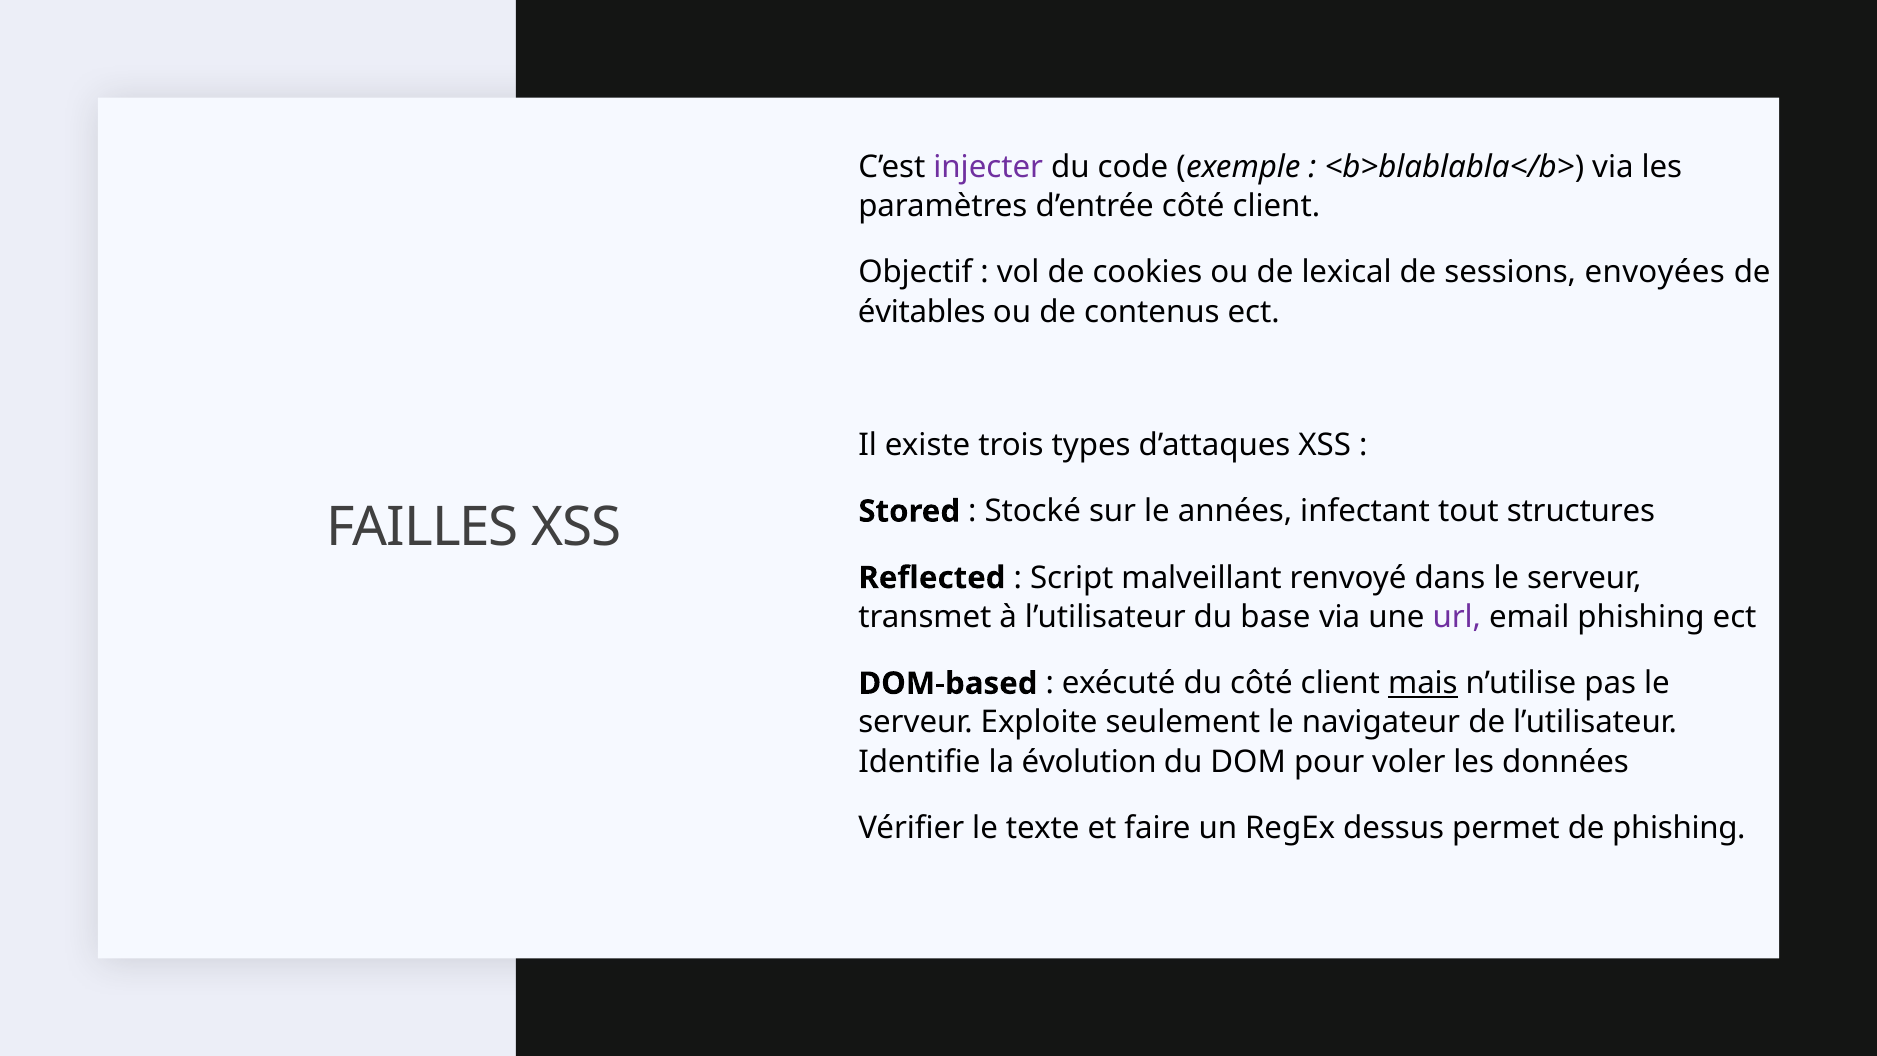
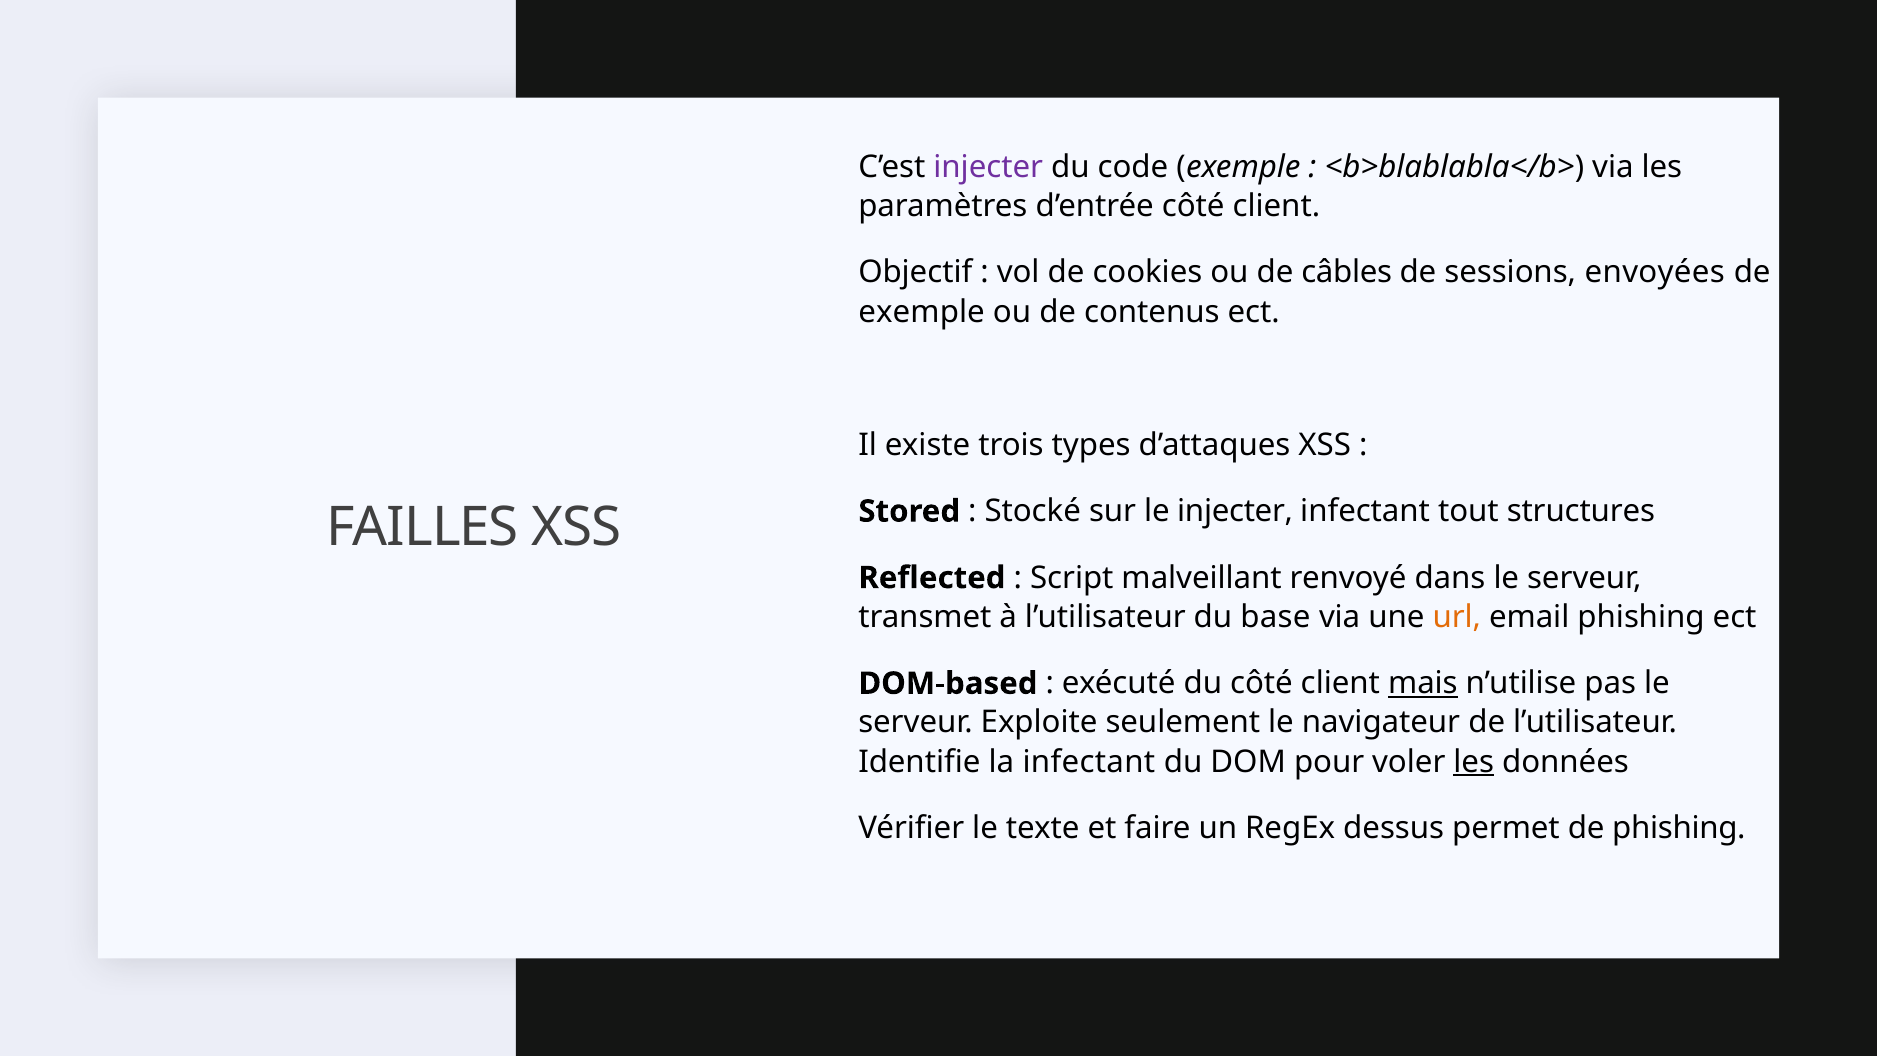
lexical: lexical -> câbles (1347, 273)
évitables: évitables -> exemple (922, 312)
le années: années -> injecter (1235, 511)
url colour: purple -> orange (1457, 617)
la évolution: évolution -> infectant (1089, 762)
les underline: none -> present (1474, 762)
